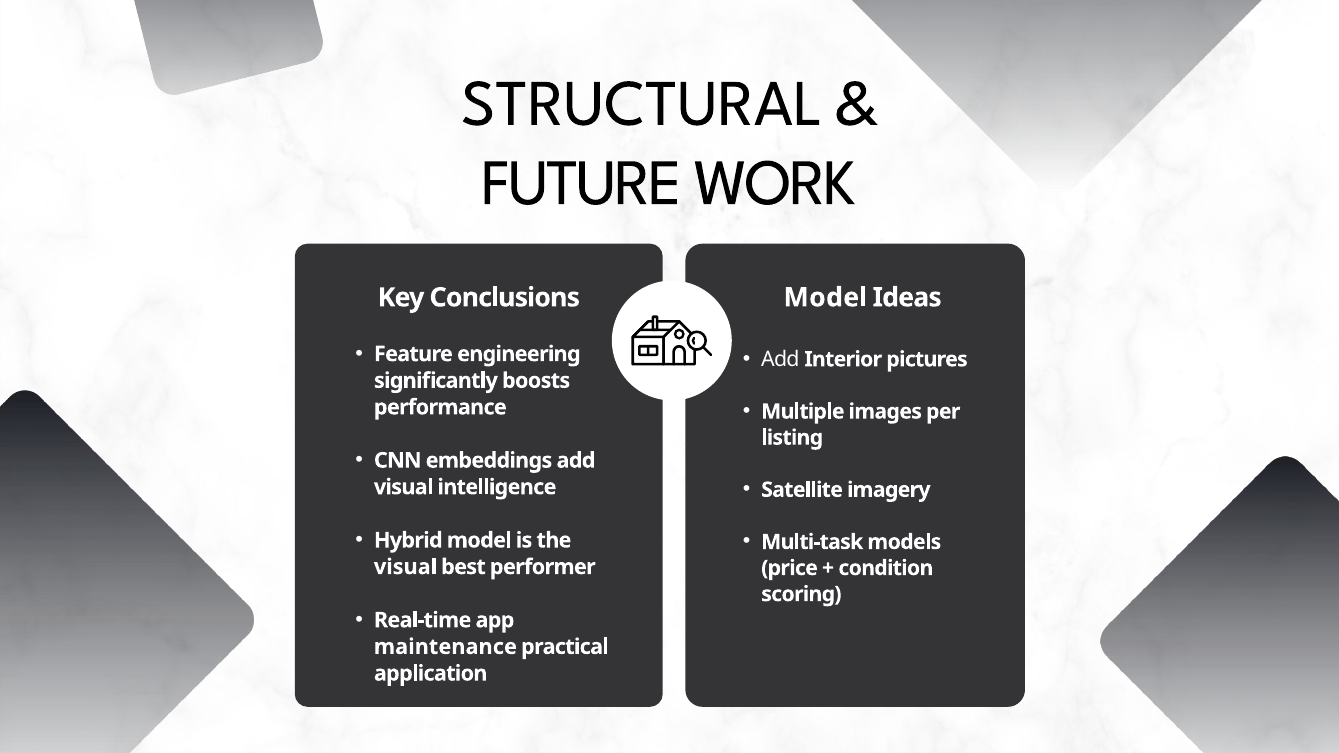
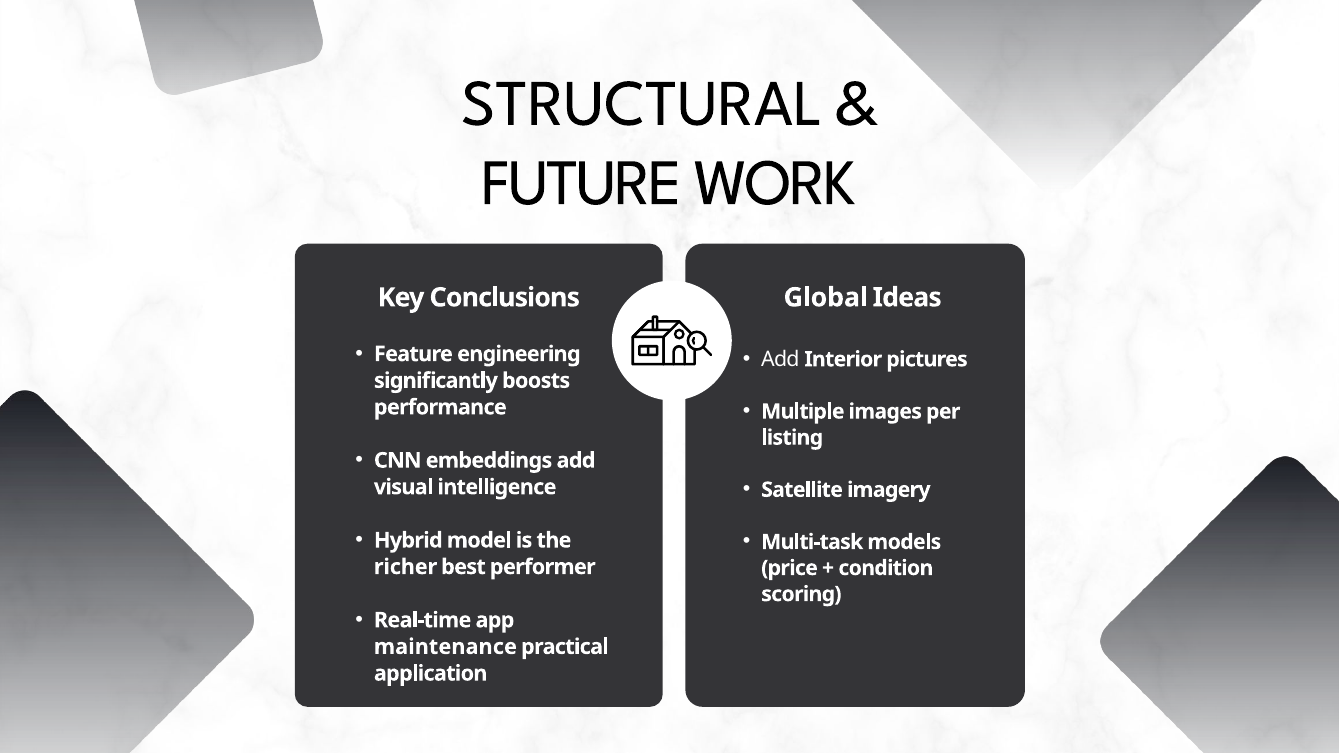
Model: Model -> Global (826, 298)
visual: visual -> richer (406, 567)
